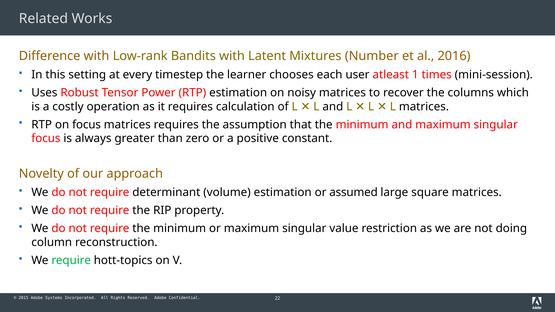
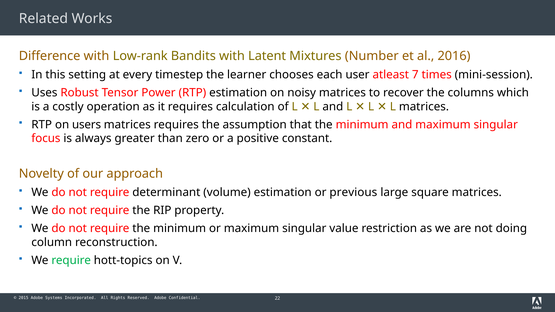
1: 1 -> 7 (415, 75)
on focus: focus -> users (87, 125)
assumed: assumed -> previous (353, 193)
